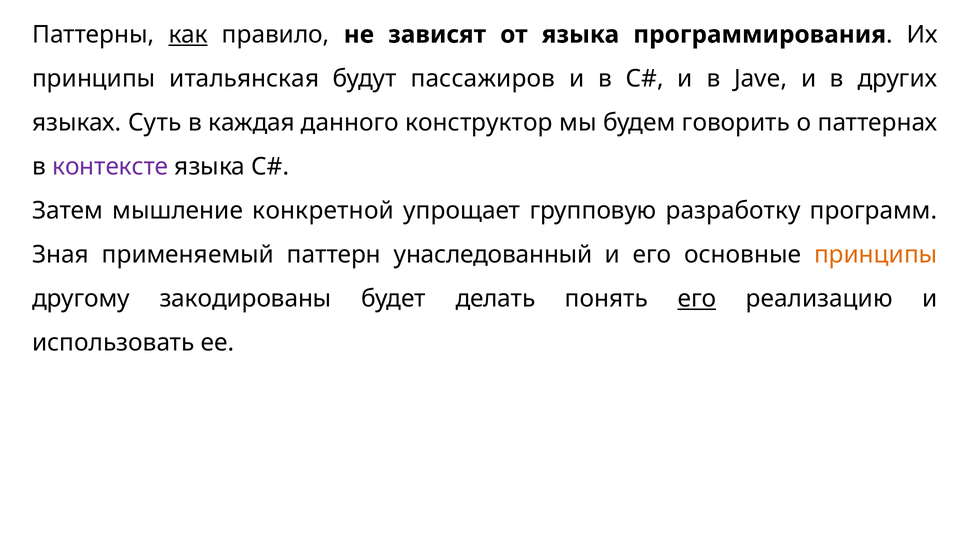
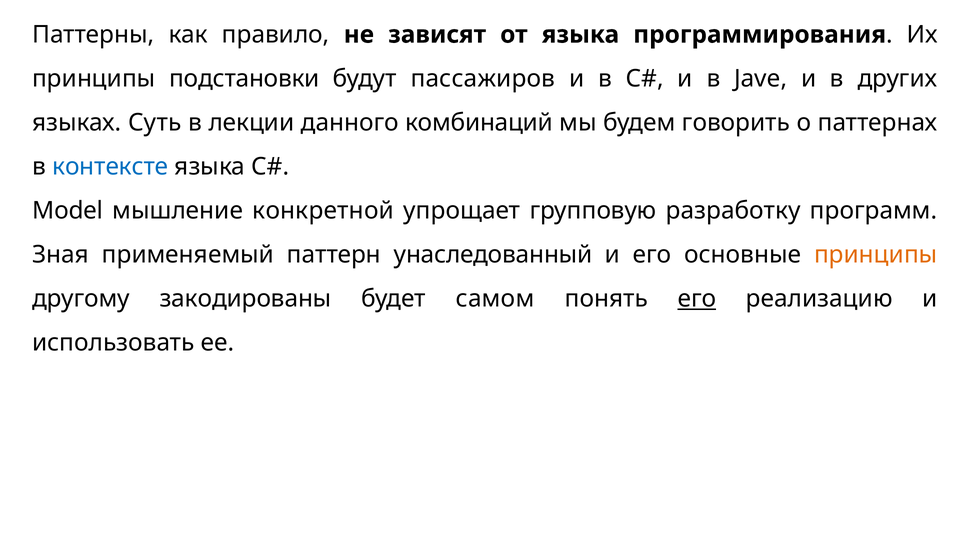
как underline: present -> none (188, 35)
итальянская: итальянская -> подстановки (244, 79)
каждая: каждая -> лекции (251, 123)
конструктор: конструктор -> комбинаций (479, 123)
контексте colour: purple -> blue (110, 167)
Затем: Затем -> Model (68, 211)
делать: делать -> самом (495, 299)
